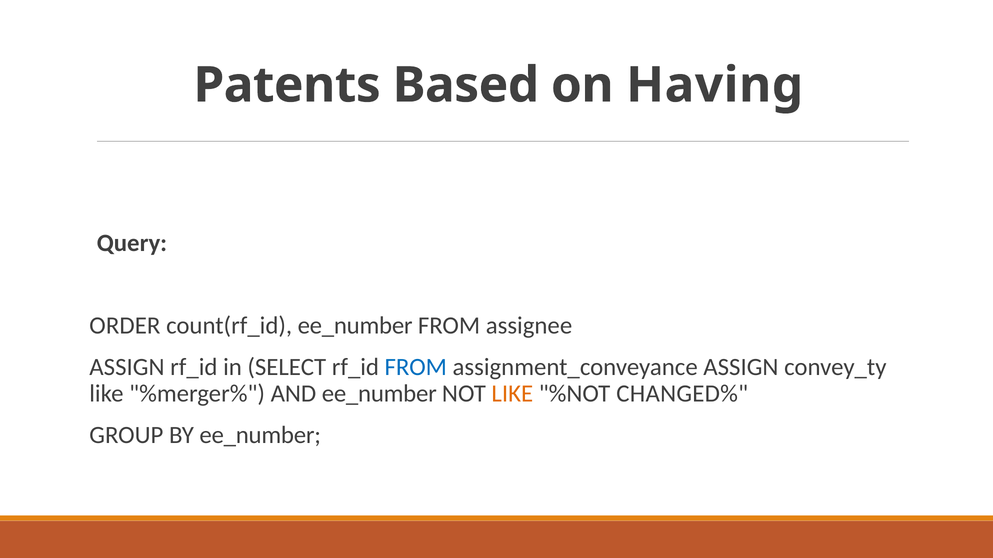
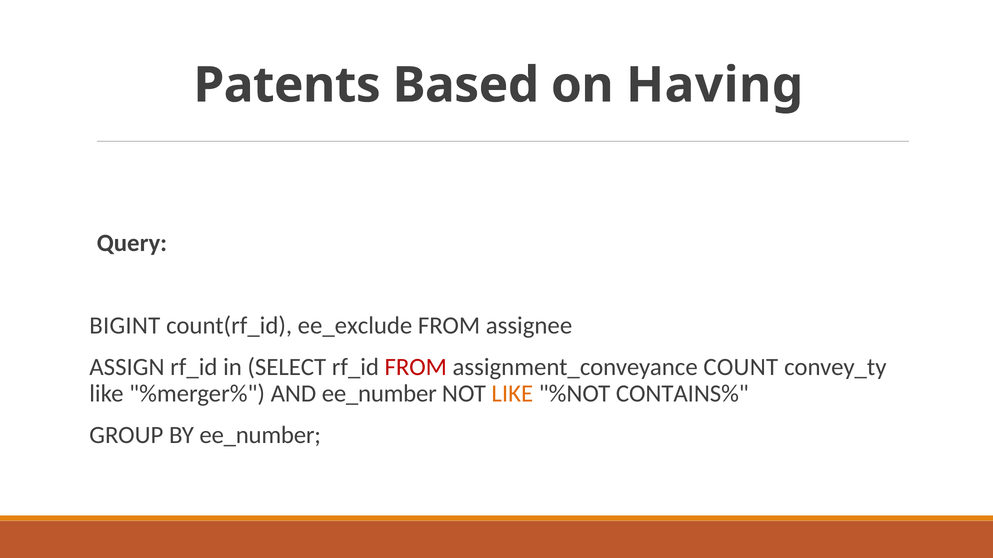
ORDER: ORDER -> BIGINT (125, 326)
count(rf_id ee_number: ee_number -> ee_exclude (355, 326)
FROM colour: blue -> red (416, 367)
assignment_conveyance ASSIGN: ASSIGN -> COUNT (741, 367)
CHANGED%: CHANGED% -> CONTAINS% (682, 394)
